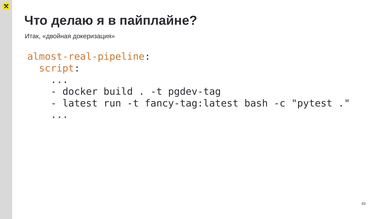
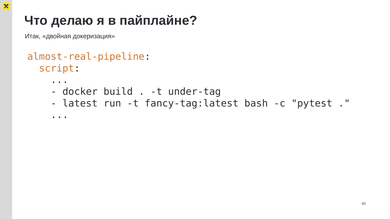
pgdev-tag: pgdev-tag -> under-tag (195, 92)
